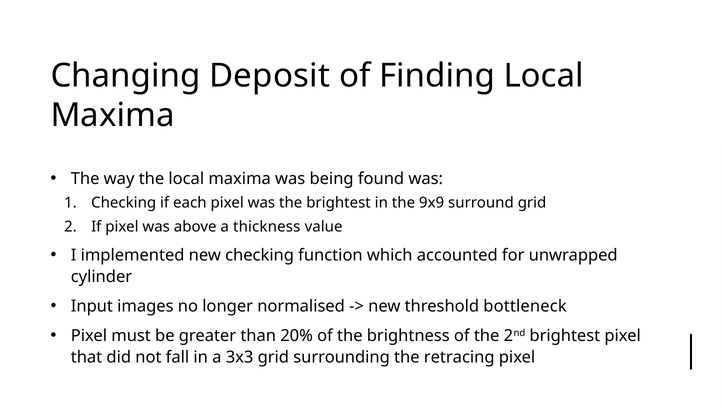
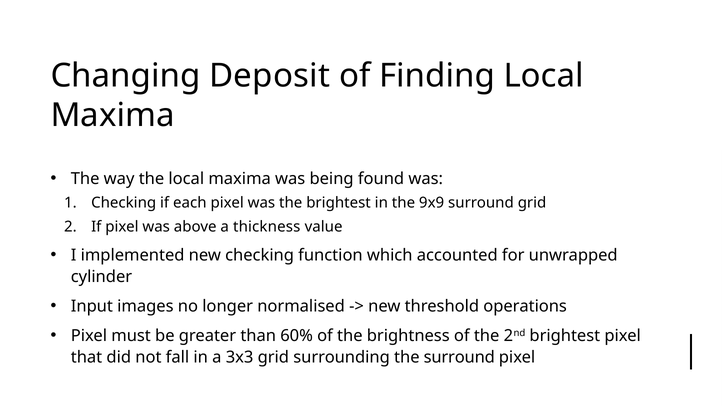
bottleneck: bottleneck -> operations (525, 306)
20%: 20% -> 60% (297, 336)
the retracing: retracing -> surround (459, 358)
